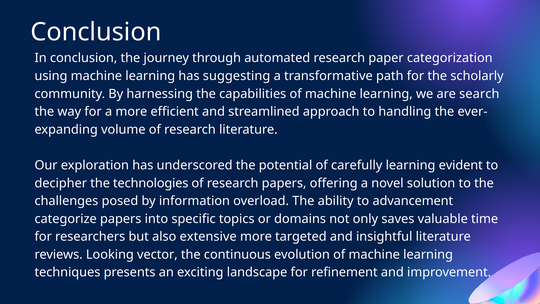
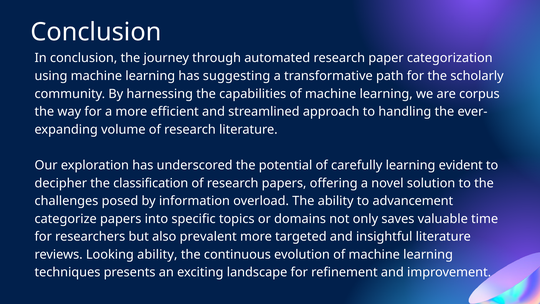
search: search -> corpus (479, 94)
technologies: technologies -> classification (151, 183)
extensive: extensive -> prevalent (208, 237)
Looking vector: vector -> ability (157, 254)
